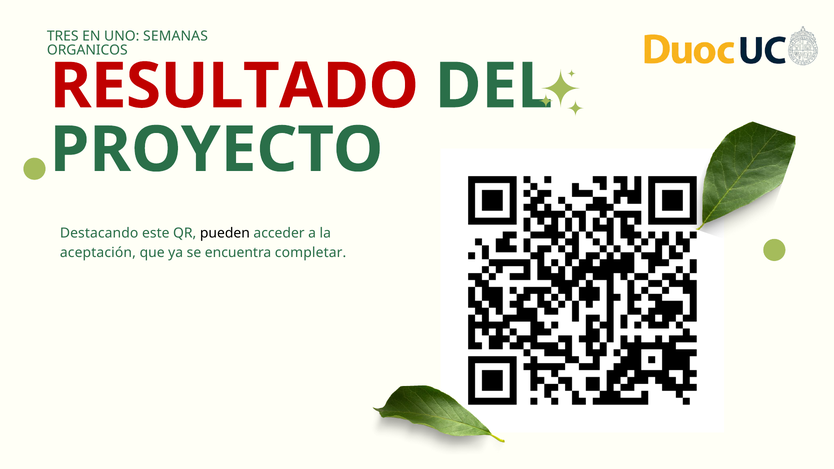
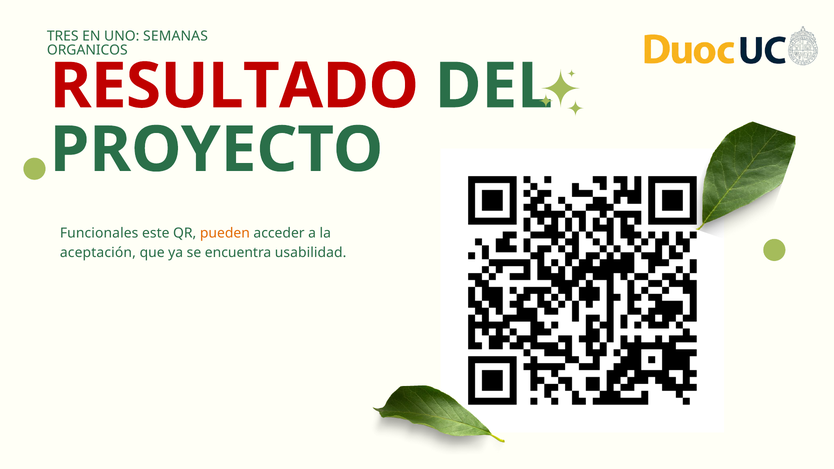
Destacando: Destacando -> Funcionales (99, 233)
pueden colour: black -> orange (225, 233)
completar: completar -> usabilidad (311, 253)
